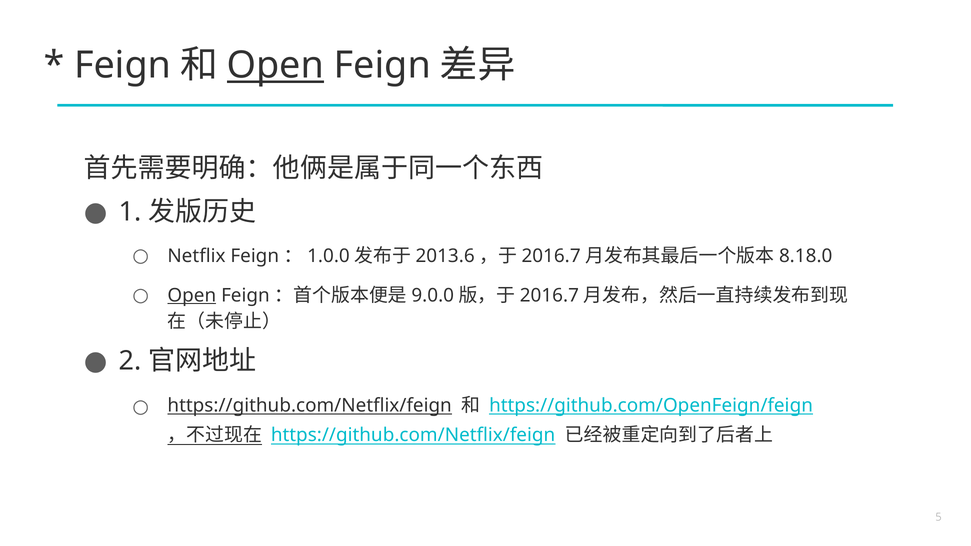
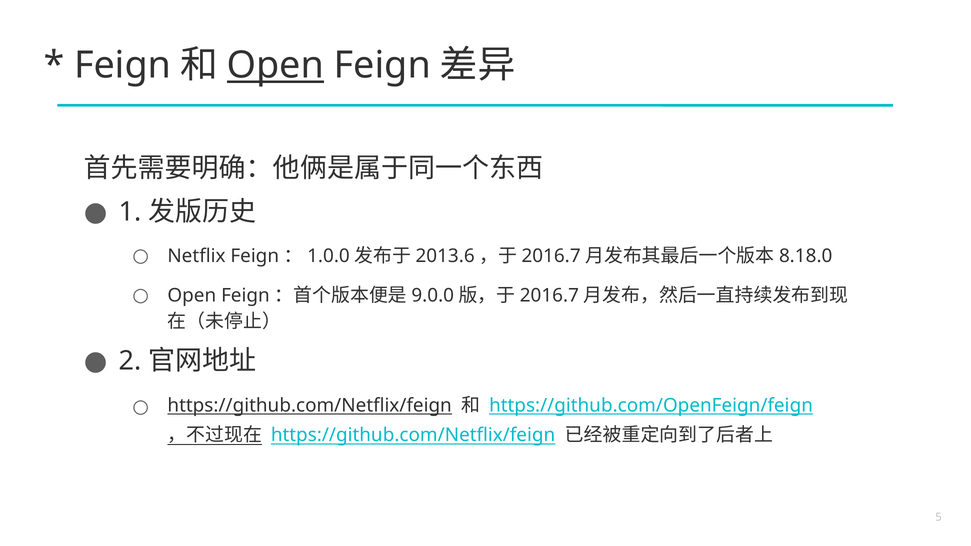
Open underline: present -> none (192, 296)
